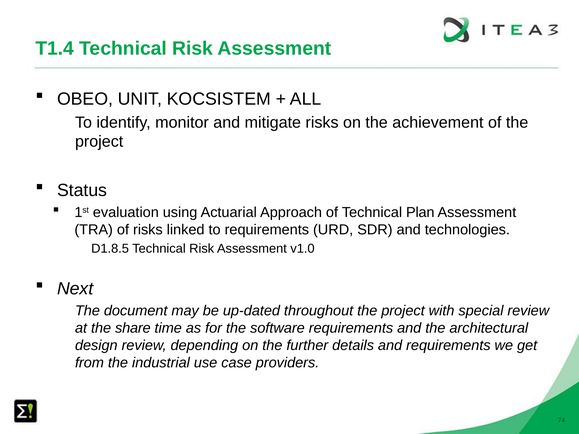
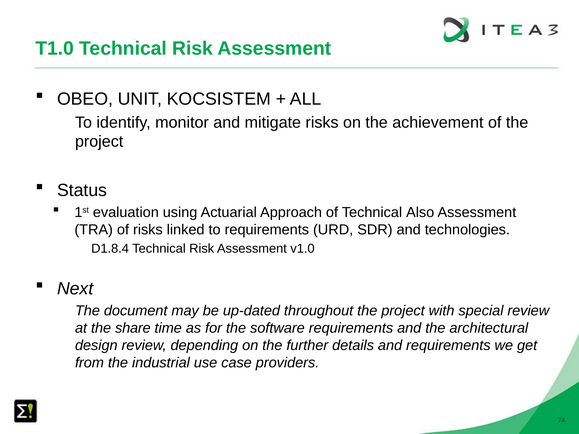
T1.4: T1.4 -> T1.0 (55, 48)
Plan: Plan -> Also (420, 212)
D1.8.5: D1.8.5 -> D1.8.4 (110, 249)
